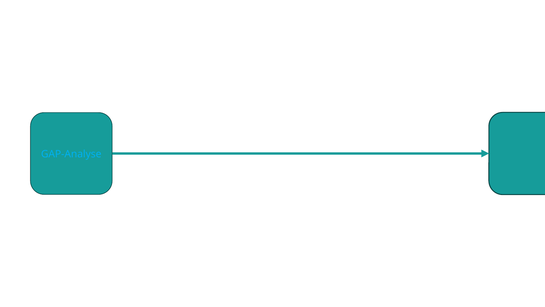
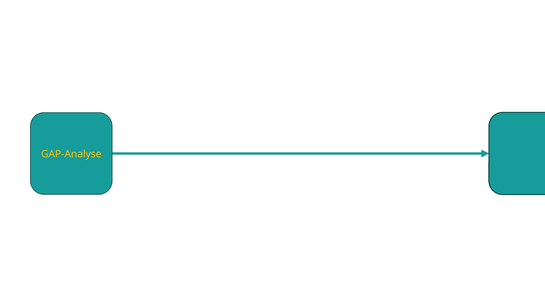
GAP-Analyse colour: light blue -> yellow (71, 154)
